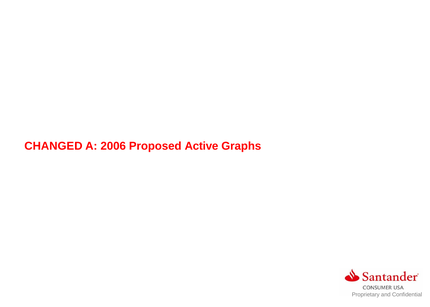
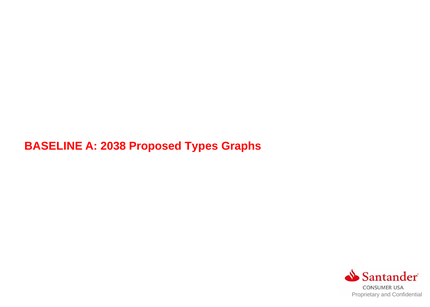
CHANGED: CHANGED -> BASELINE (53, 146)
2006: 2006 -> 2038 (113, 146)
Active: Active -> Types (201, 146)
